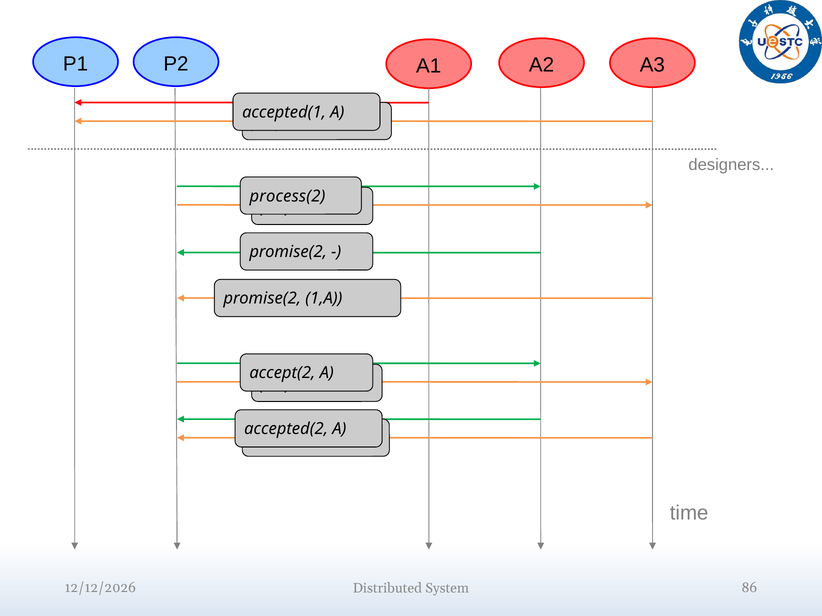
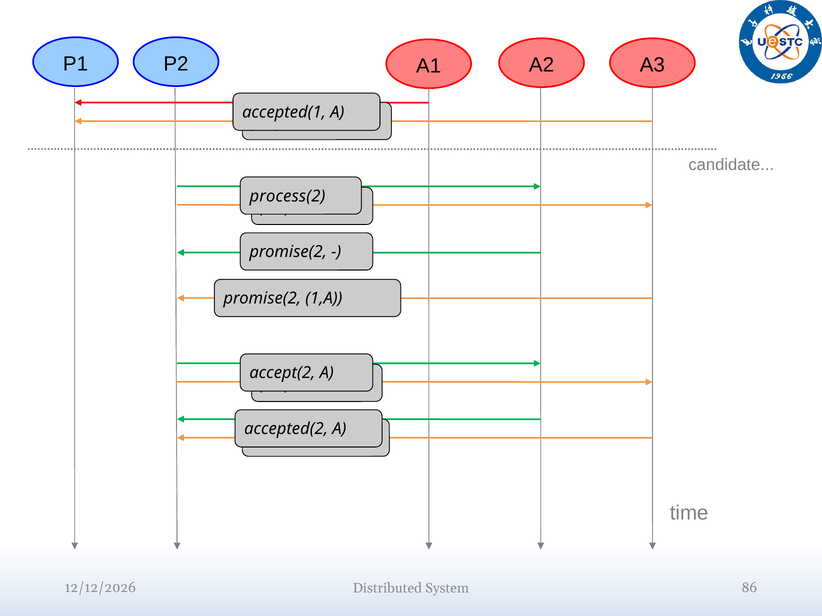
designers: designers -> candidate (731, 165)
